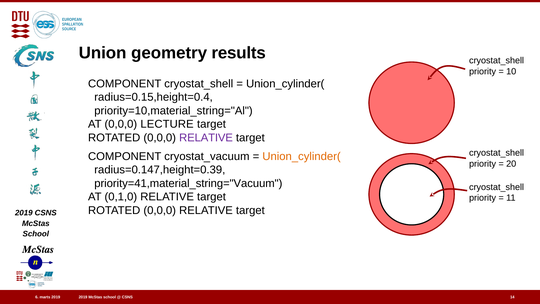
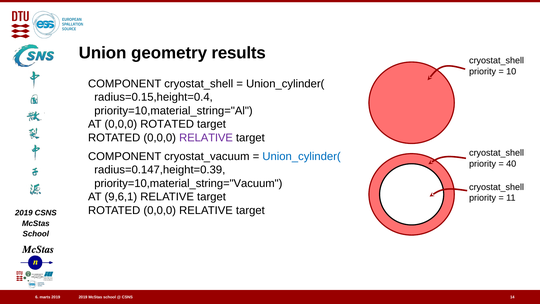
0,0,0 LECTURE: LECTURE -> ROTATED (167, 124)
Union_cylinder( colour: orange -> blue (302, 156)
20: 20 -> 40 (511, 164)
priority=41,material_string="Vacuum: priority=41,material_string="Vacuum -> priority=10,material_string="Vacuum (188, 183)
0,1,0: 0,1,0 -> 9,6,1 (121, 197)
